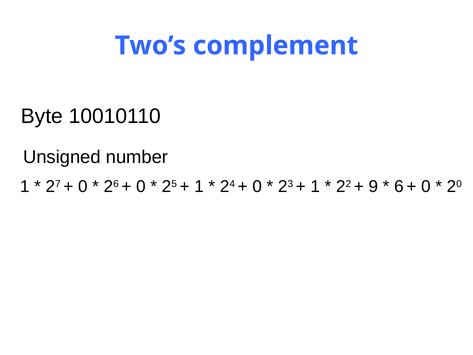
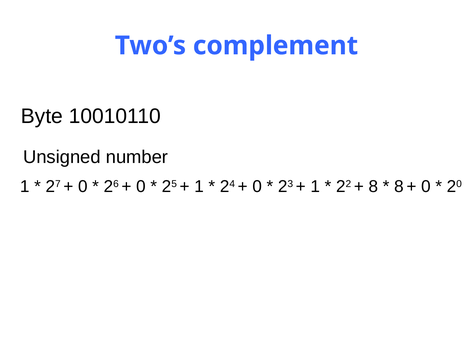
9: 9 -> 8 (373, 186)
6: 6 -> 8 (399, 186)
